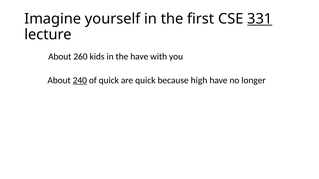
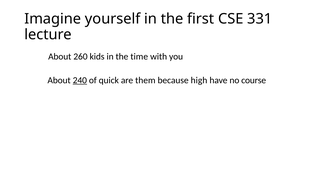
331 underline: present -> none (260, 19)
the have: have -> time (139, 57)
are quick: quick -> them (145, 81)
longer: longer -> course (254, 81)
